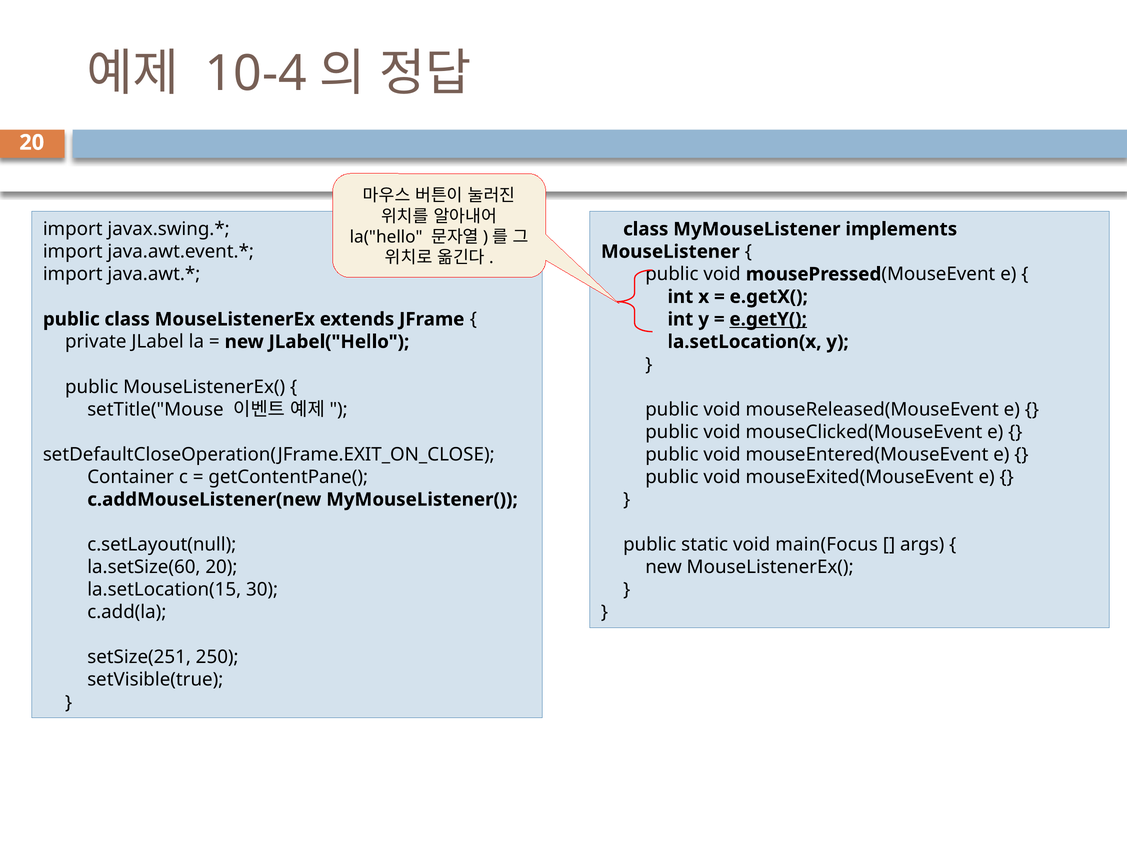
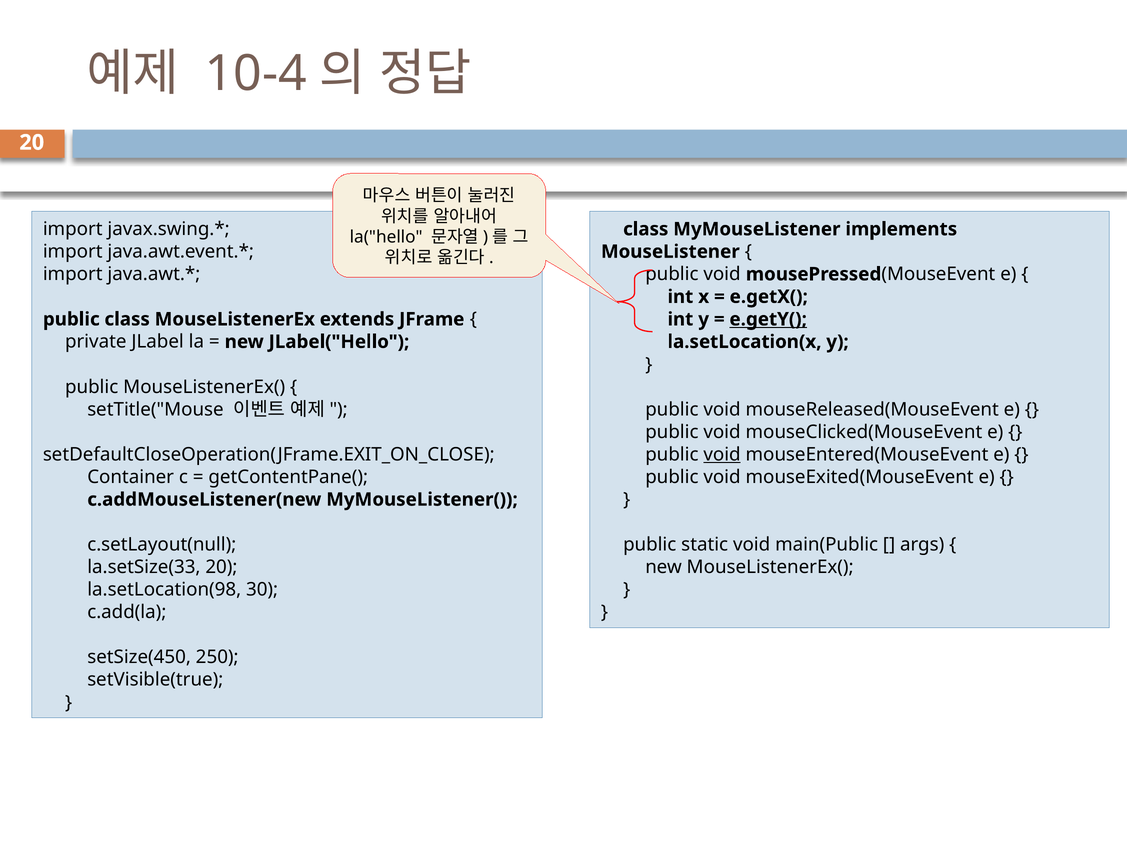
void underline: none -> present (722, 455)
main(Focus: main(Focus -> main(Public (827, 545)
la.setSize(60: la.setSize(60 -> la.setSize(33 (144, 567)
la.setLocation(15: la.setLocation(15 -> la.setLocation(98 (164, 590)
setSize(251: setSize(251 -> setSize(450 (139, 657)
